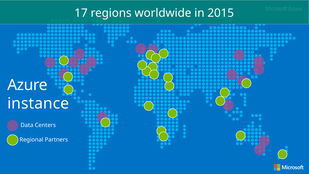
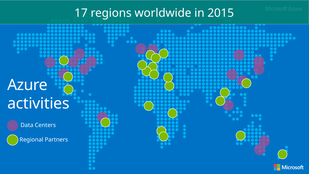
instance: instance -> activities (38, 103)
